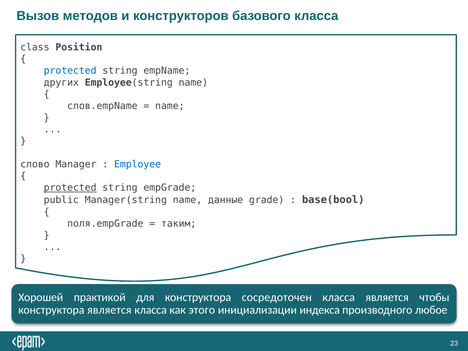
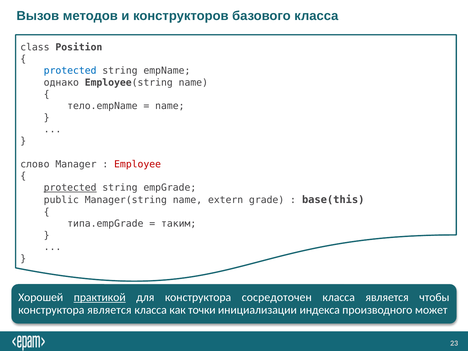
других: других -> однако (61, 82)
слов.empName: слов.empName -> тело.empName (102, 106)
Employee colour: blue -> red (138, 164)
данные: данные -> extern (226, 200)
base(bool: base(bool -> base(this (333, 200)
поля.empGrade: поля.empGrade -> типа.empGrade (105, 224)
практикой underline: none -> present (100, 297)
этого: этого -> точки (202, 310)
любое: любое -> может (431, 310)
